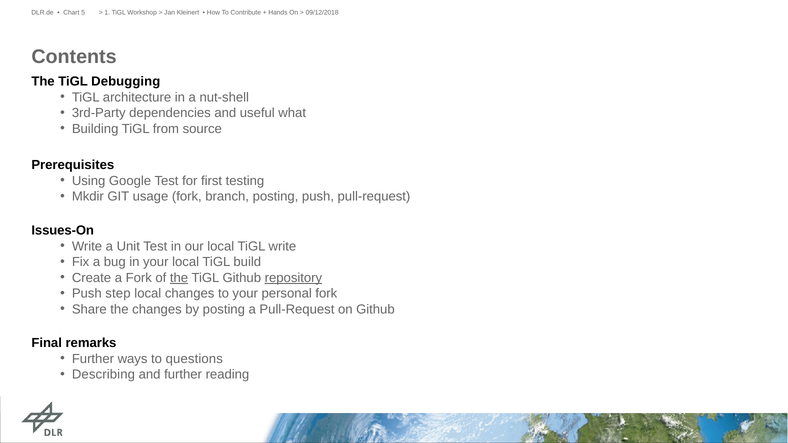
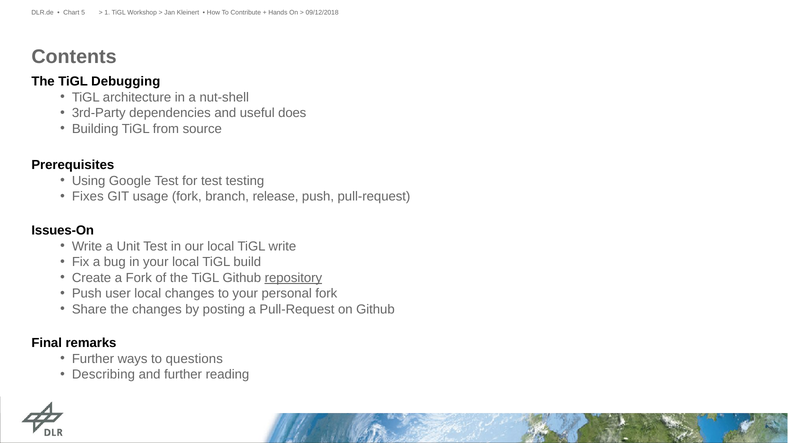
what: what -> does (292, 113)
for first: first -> test (212, 181)
Mkdir: Mkdir -> Fixes (88, 197)
branch posting: posting -> release (276, 197)
the underline: present -> none (179, 278)
step: step -> user (118, 294)
